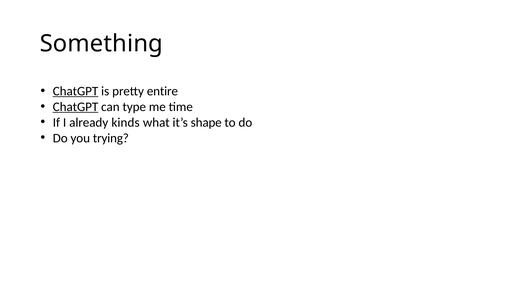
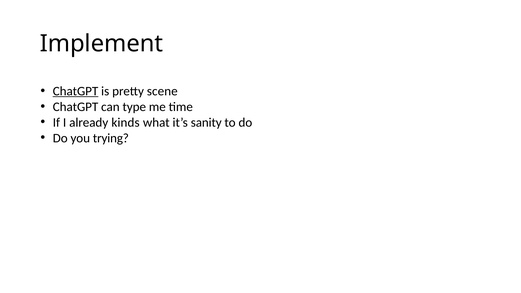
Something: Something -> Implement (101, 44)
entire: entire -> scene (162, 91)
ChatGPT underline: present -> none (76, 107)
shape: shape -> sanity (206, 122)
